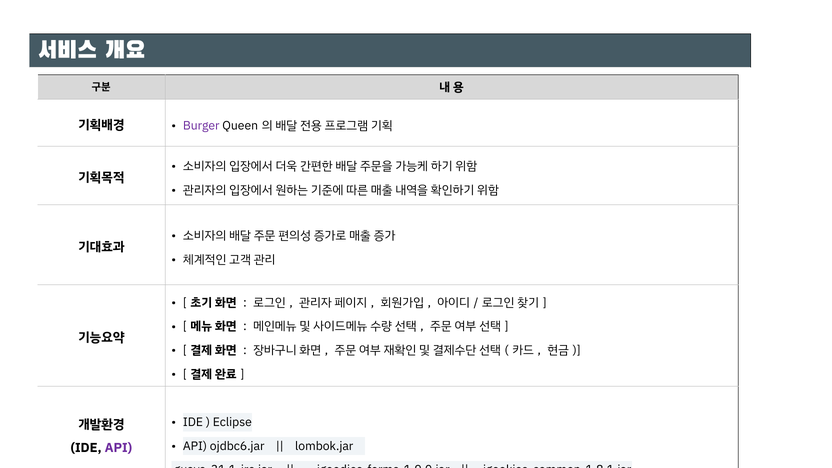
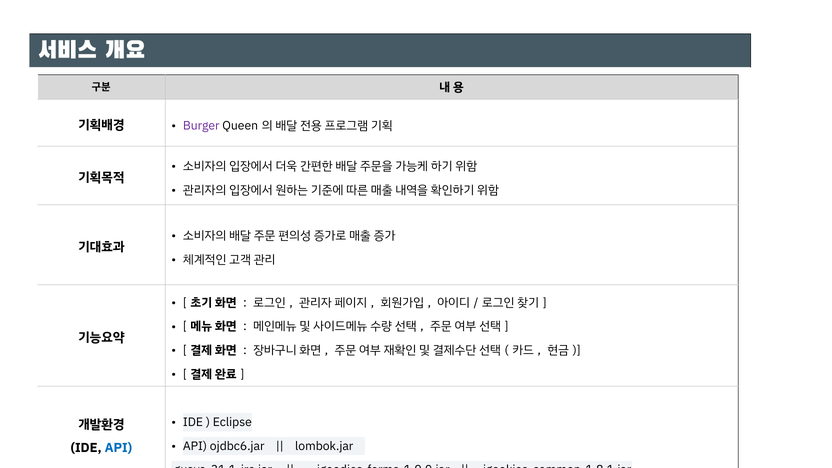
API colour: purple -> blue (118, 448)
